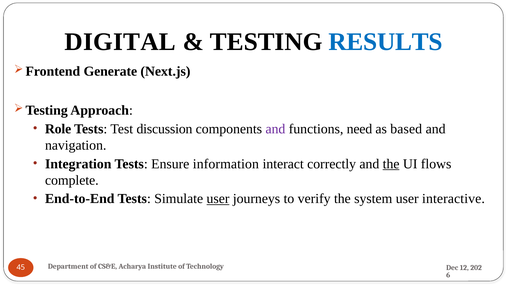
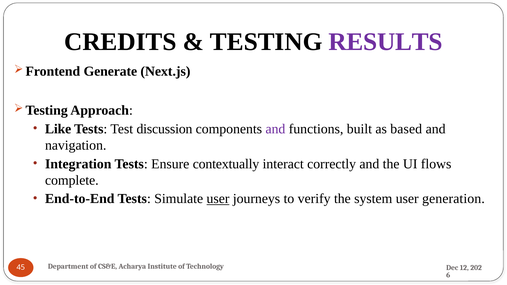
DIGITAL: DIGITAL -> CREDITS (120, 42)
RESULTS colour: blue -> purple (386, 42)
Role: Role -> Like (58, 129)
need: need -> built (359, 129)
information: information -> contextually (226, 164)
the underline: present -> none (391, 164)
interactive: interactive -> generation (453, 199)
